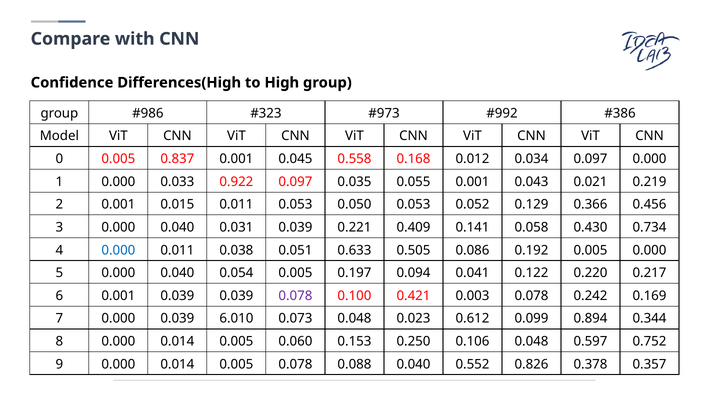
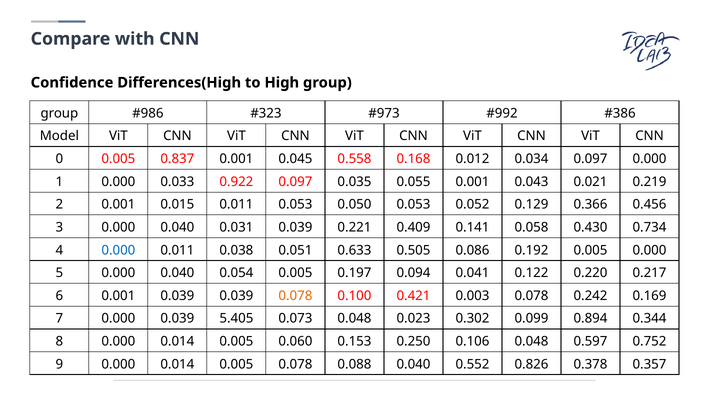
0.078 colour: purple -> orange (295, 296)
6.010: 6.010 -> 5.405 (236, 318)
0.612: 0.612 -> 0.302 (472, 318)
